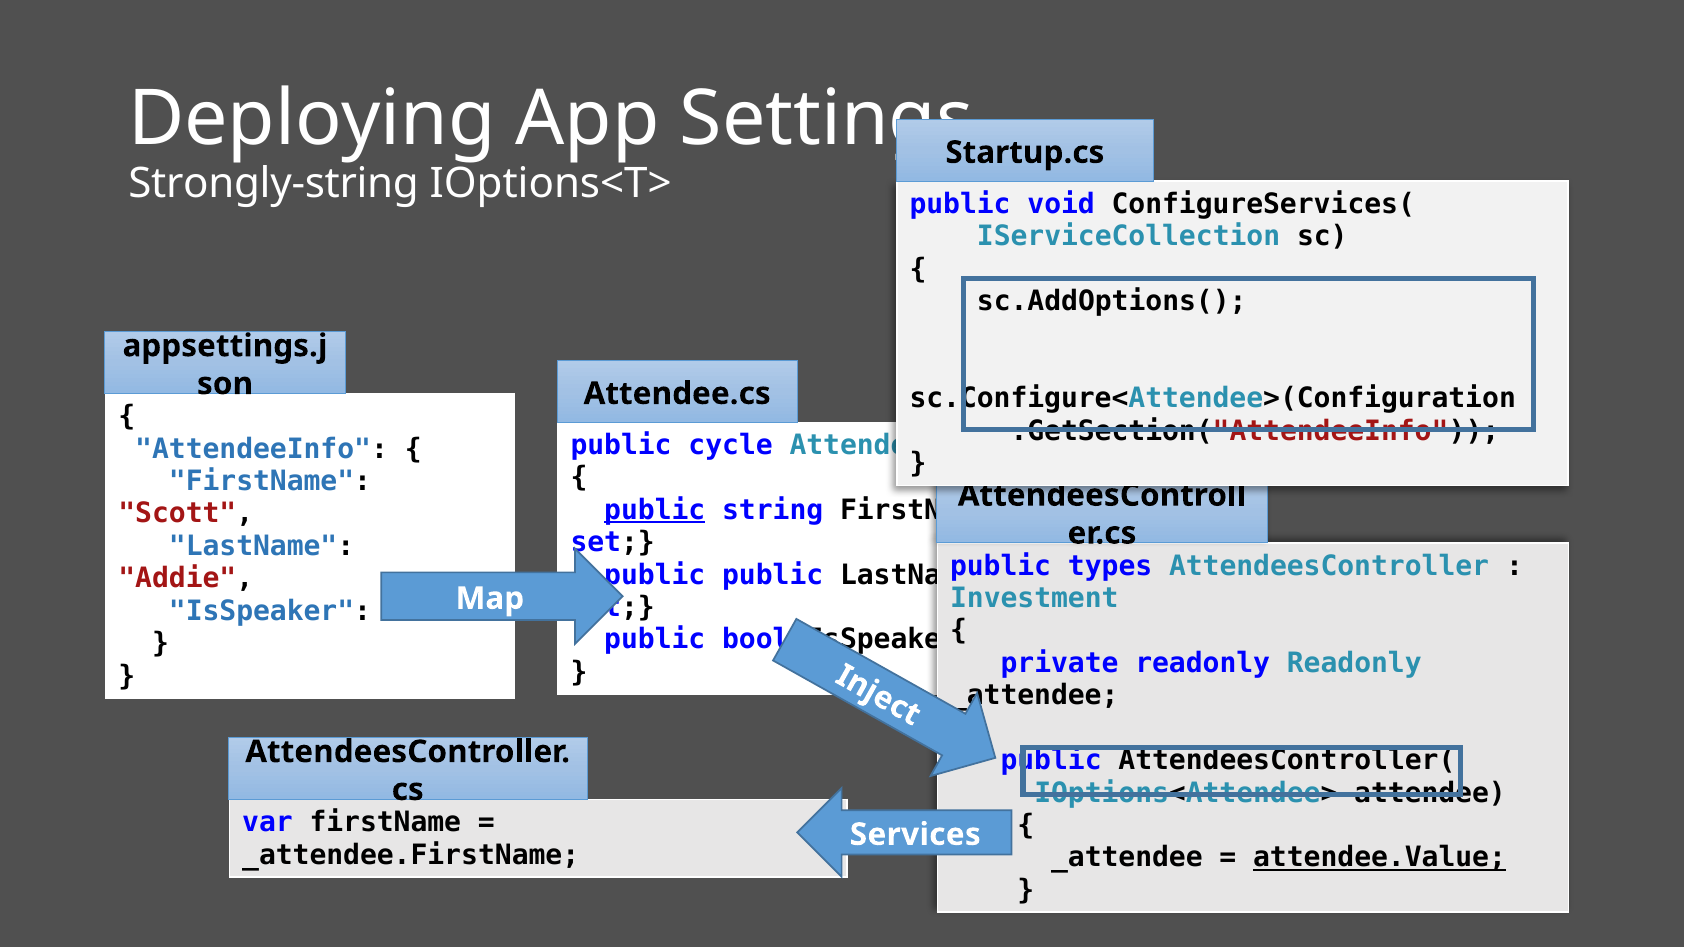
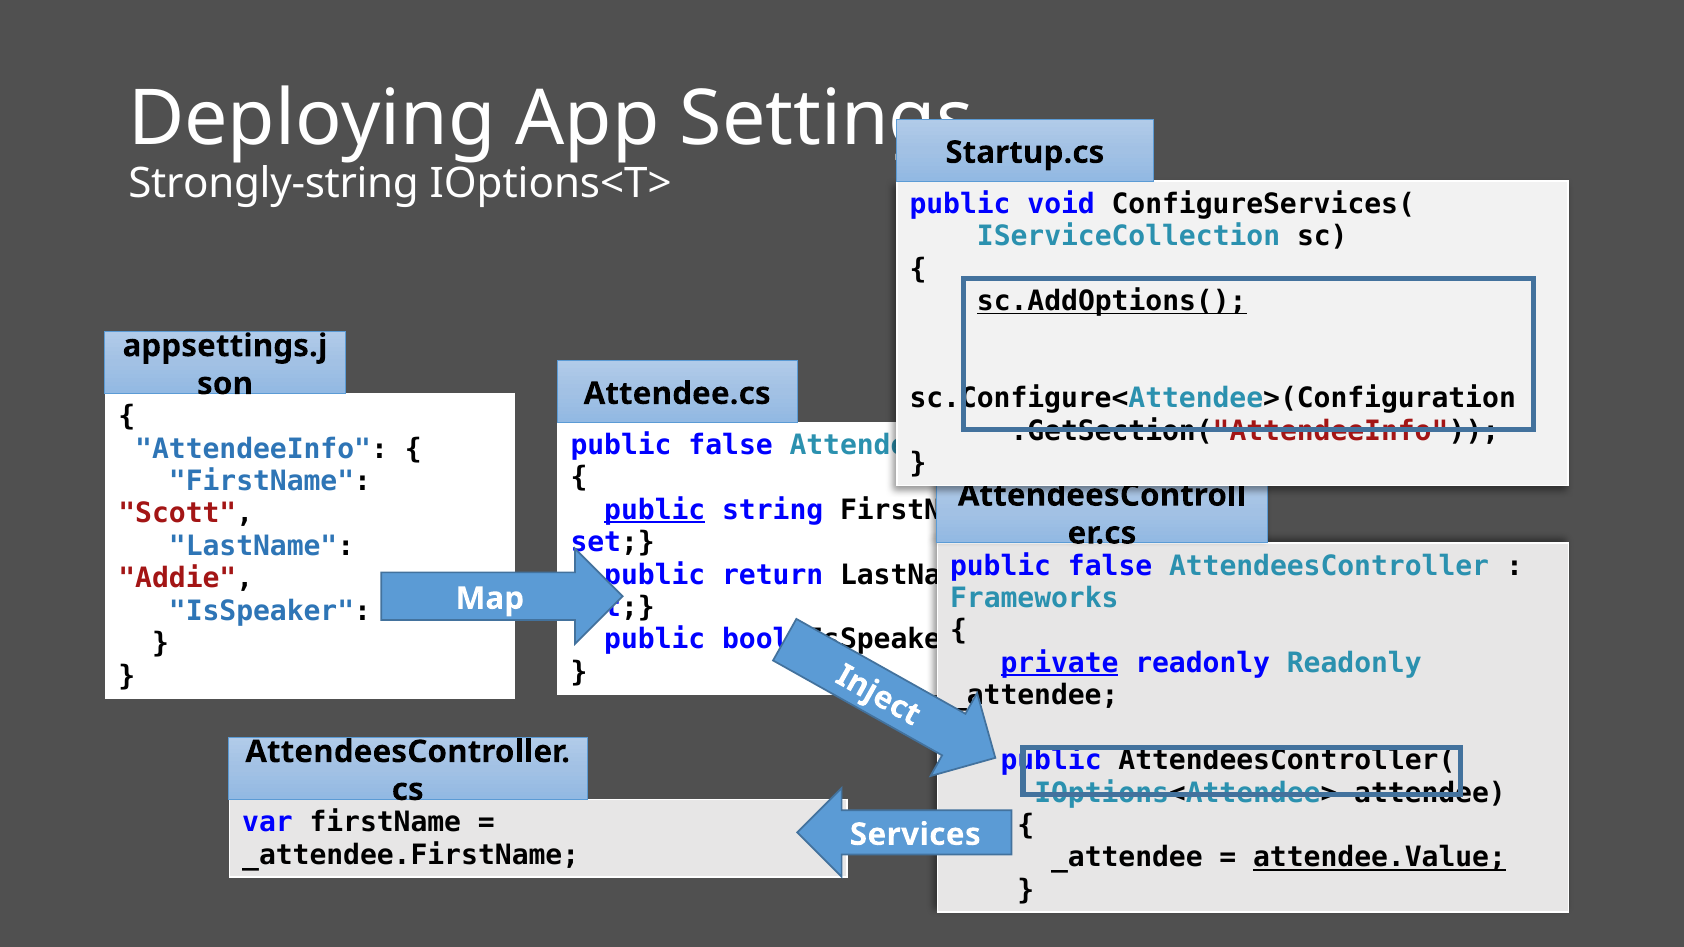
sc.AddOptions( underline: none -> present (1112, 301)
cycle: cycle -> false (731, 445)
types: types -> false (1110, 566)
public: public -> return (773, 575)
Investment: Investment -> Frameworks (1034, 598)
private underline: none -> present (1060, 663)
